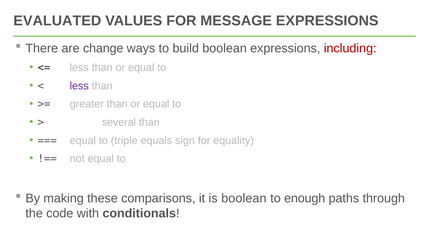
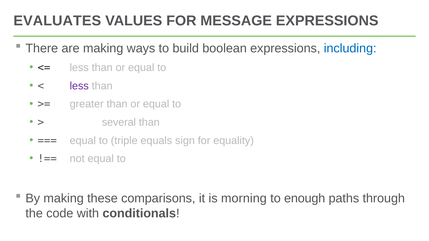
EVALUATED: EVALUATED -> EVALUATES (57, 21)
are change: change -> making (103, 49)
including colour: red -> blue (350, 49)
is boolean: boolean -> morning (244, 199)
